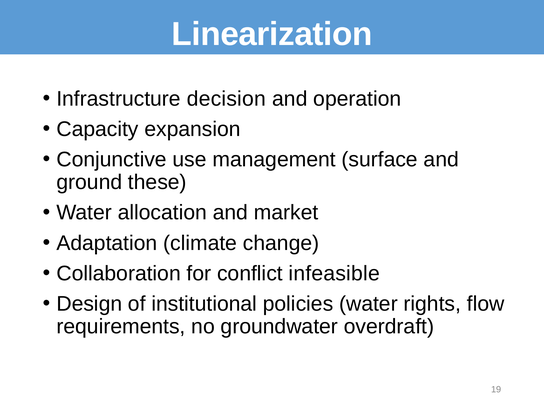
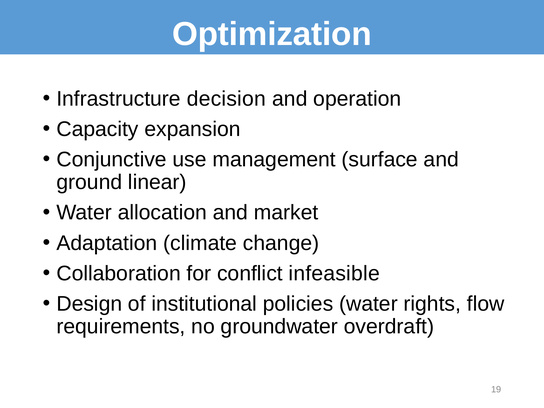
Linearization: Linearization -> Optimization (272, 34)
these: these -> linear (157, 182)
